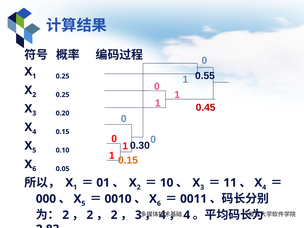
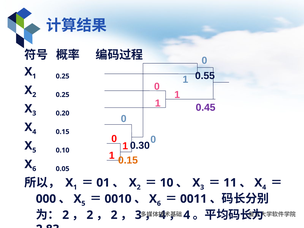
0.45 colour: red -> purple (206, 107)
